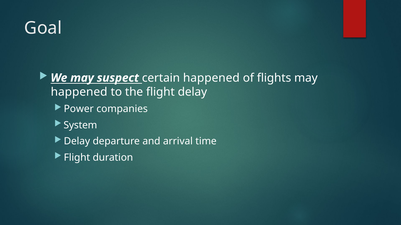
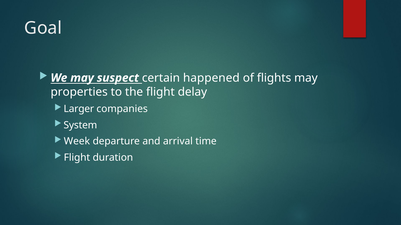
happened: happened -> properties (79, 92)
Power: Power -> Larger (79, 109)
Delay: Delay -> Week (77, 142)
